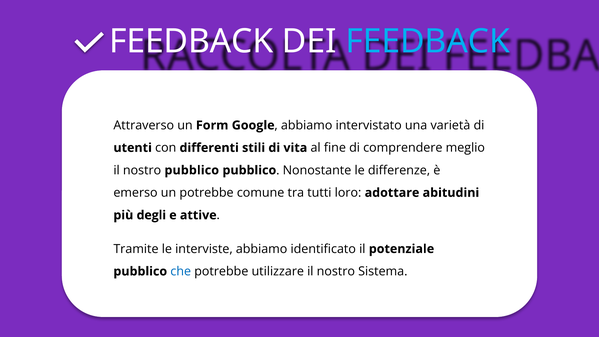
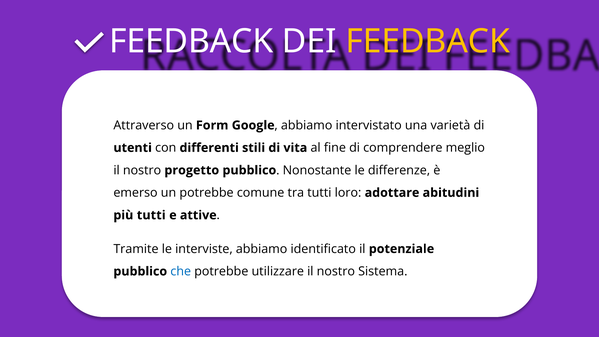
FEEDBACK colour: light blue -> yellow (428, 41)
nostro pubblico: pubblico -> progetto (192, 170)
più degli: degli -> tutti (151, 215)
